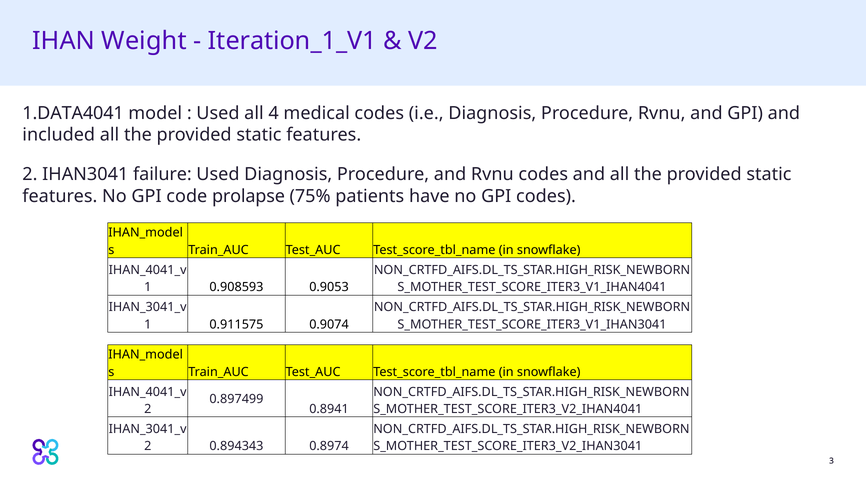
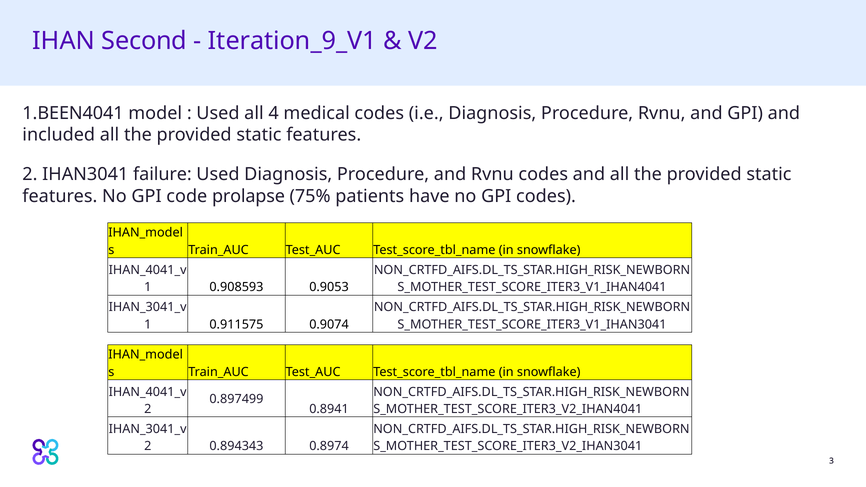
Weight: Weight -> Second (144, 41)
Iteration_1_V1: Iteration_1_V1 -> Iteration_9_V1 (292, 41)
1.DATA4041: 1.DATA4041 -> 1.BEEN4041 (73, 113)
